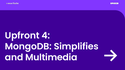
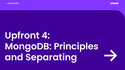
Simplifies: Simplifies -> Principles (76, 47)
Multimedia: Multimedia -> Separating (51, 58)
